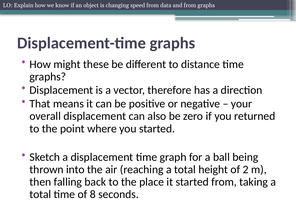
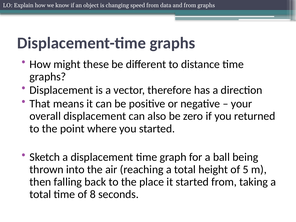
2: 2 -> 5 (246, 170)
